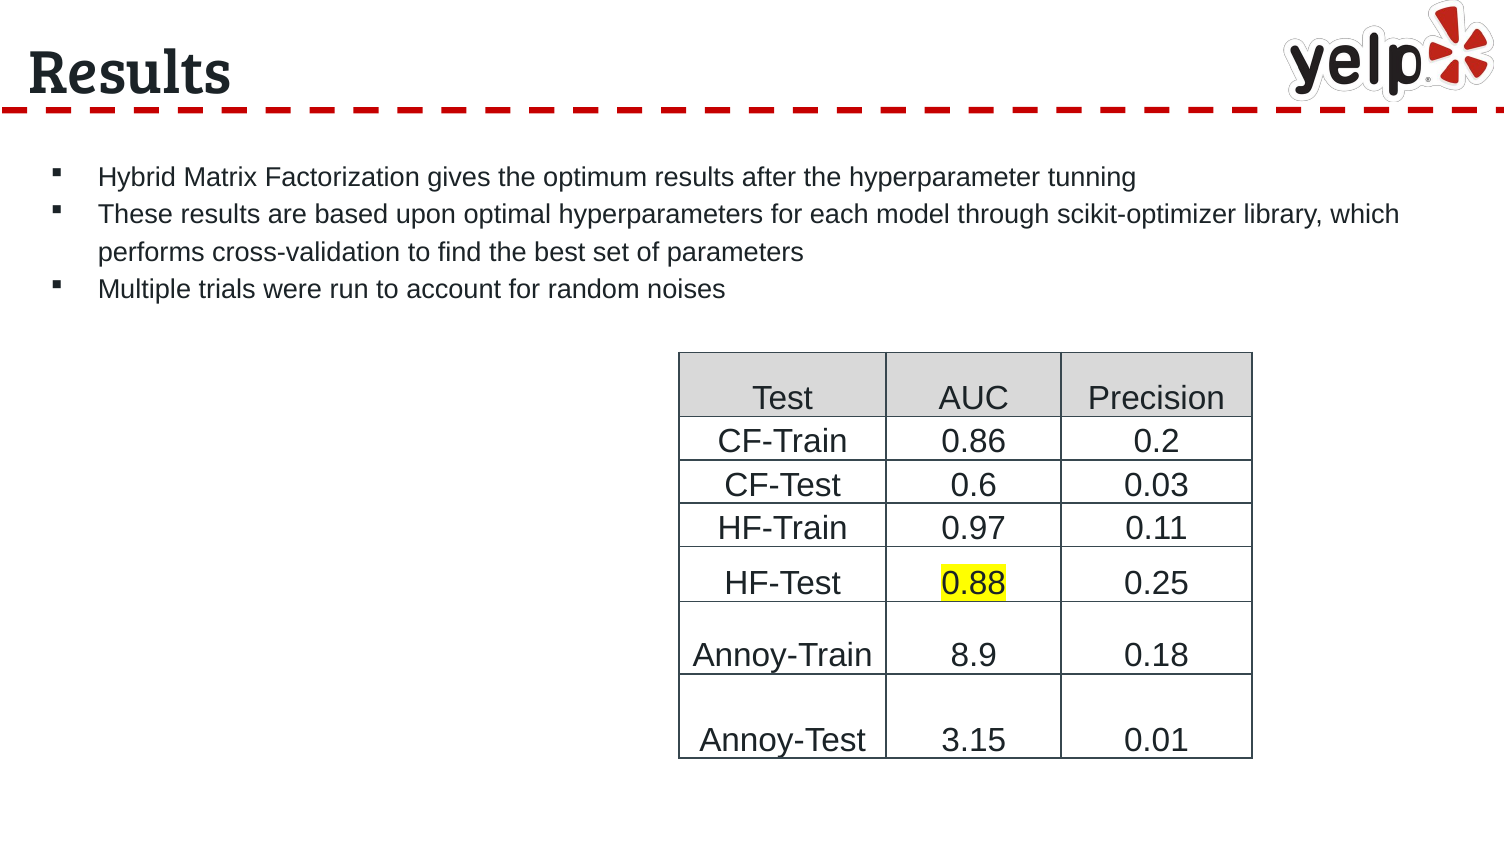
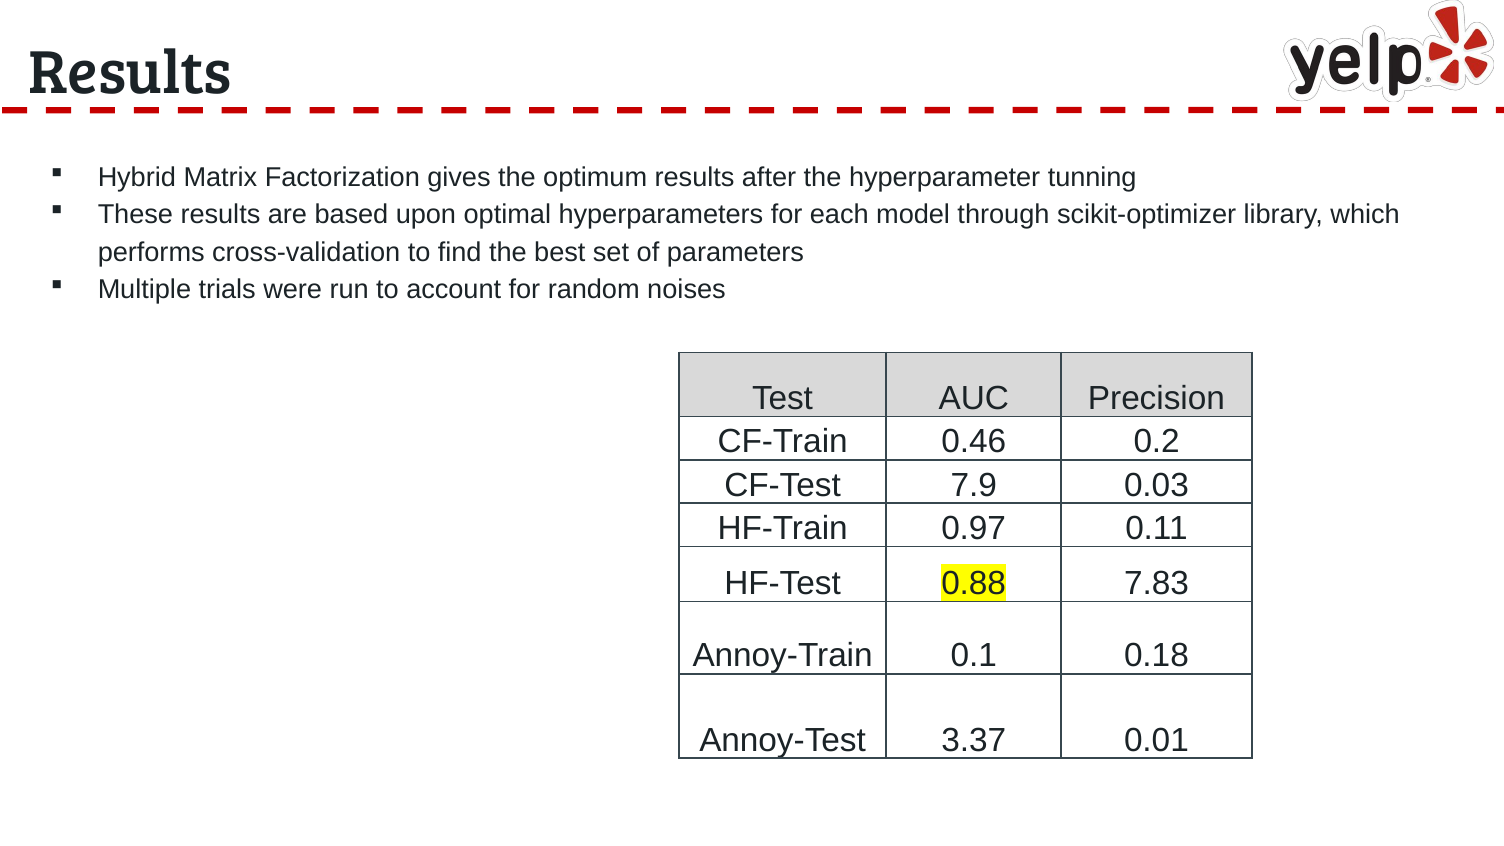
0.86: 0.86 -> 0.46 (974, 442)
0.6: 0.6 -> 7.9 (974, 485)
0.25: 0.25 -> 7.83 (1157, 583)
8.9: 8.9 -> 0.1 (974, 656)
3.15: 3.15 -> 3.37 (974, 740)
